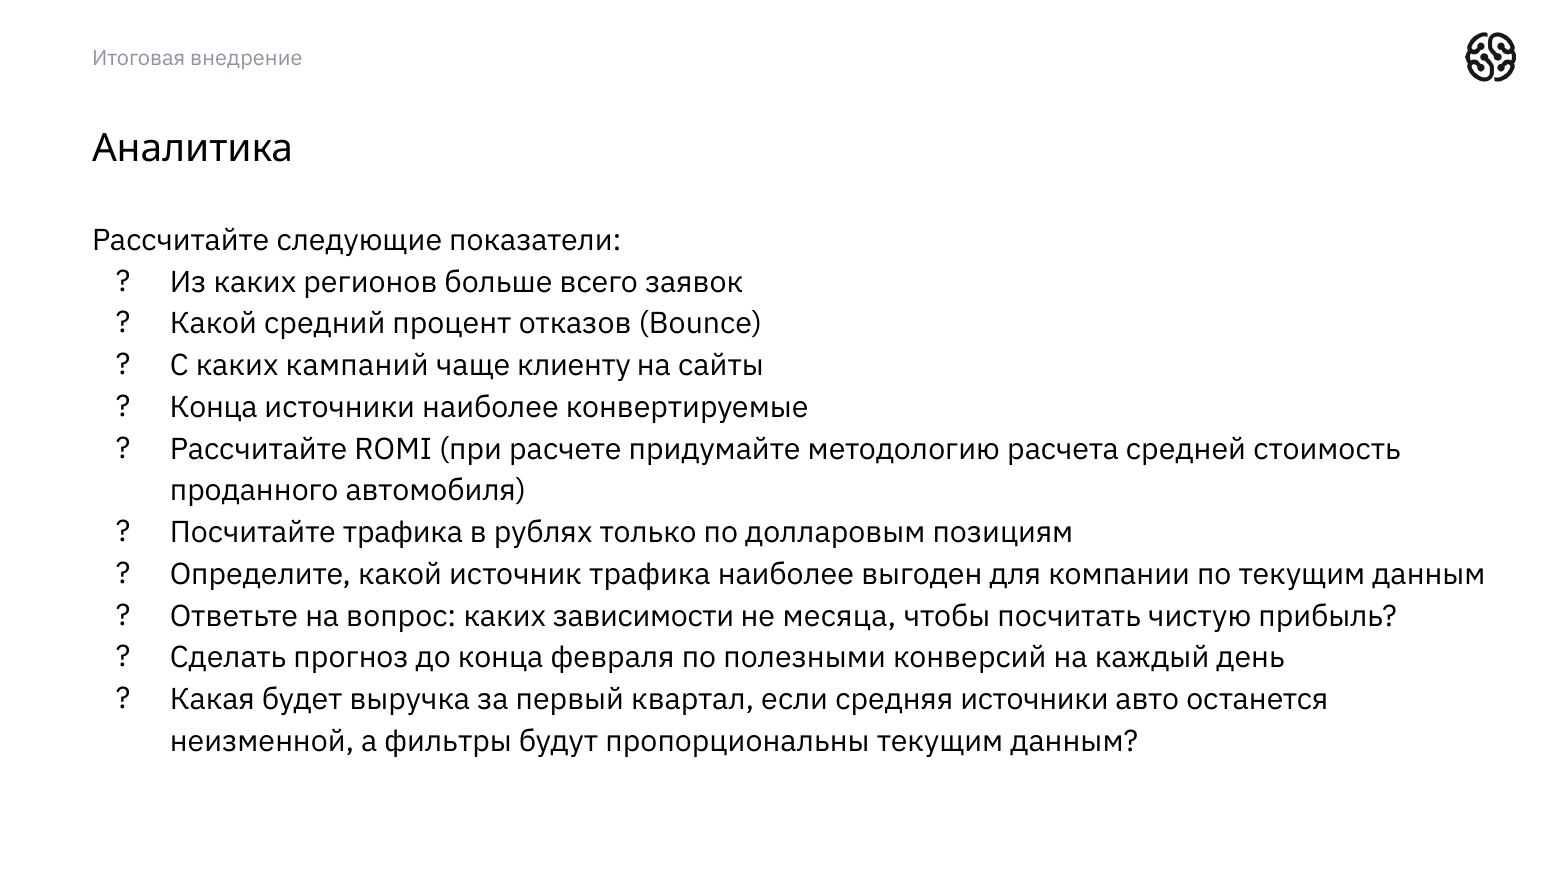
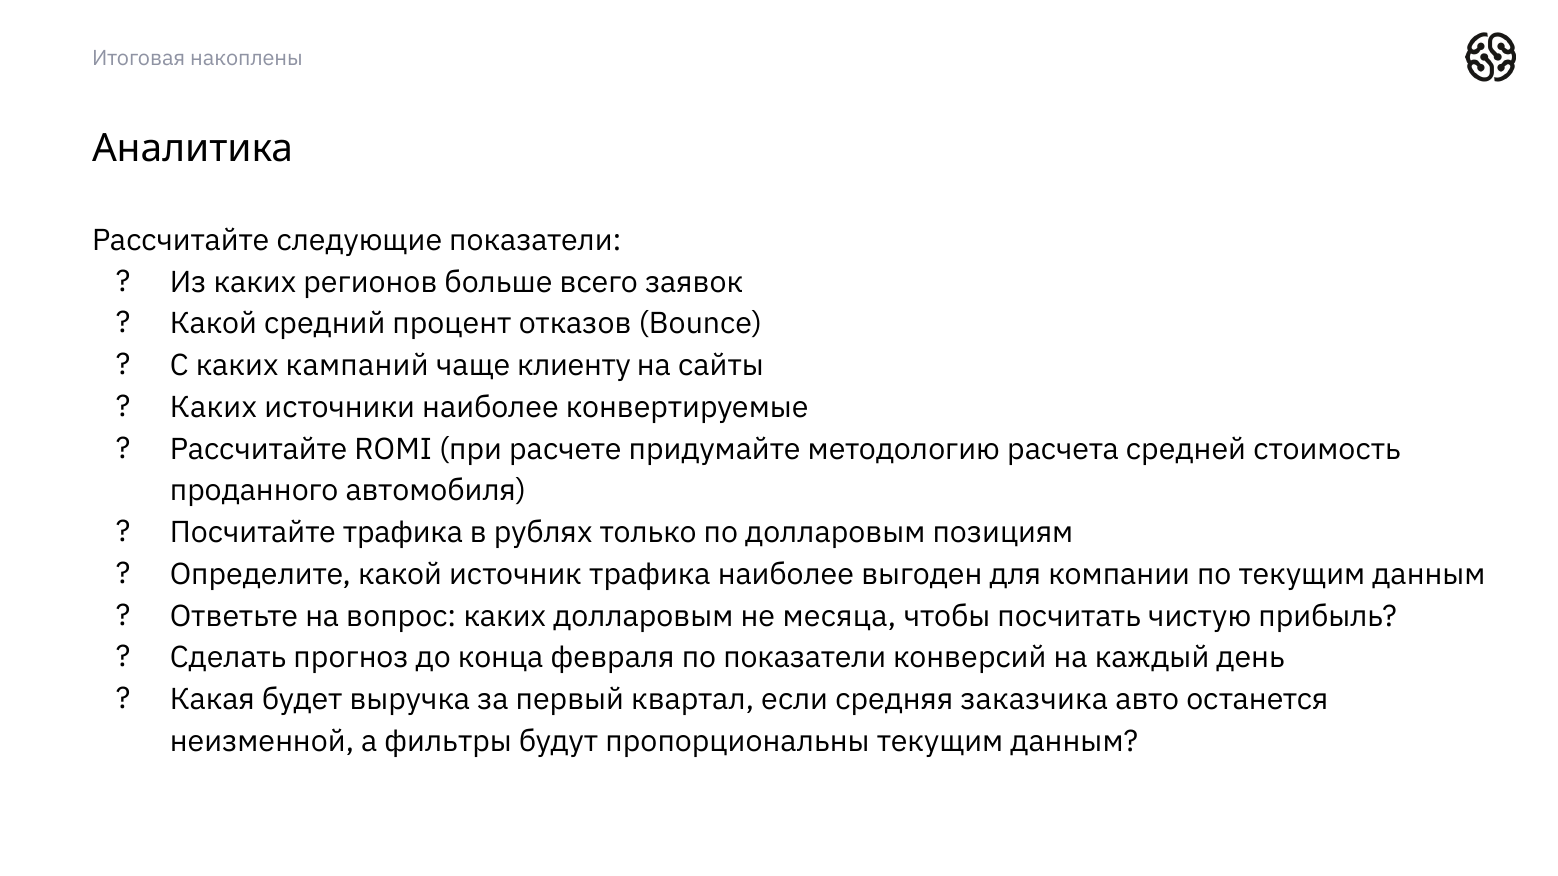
внедрение: внедрение -> накоплены (246, 58)
Конца: Конца -> Каких (213, 407)
каких зависимости: зависимости -> долларовым (643, 616)
по полезными: полезными -> показатели (805, 658)
средняя источники: источники -> заказчика (1034, 700)
